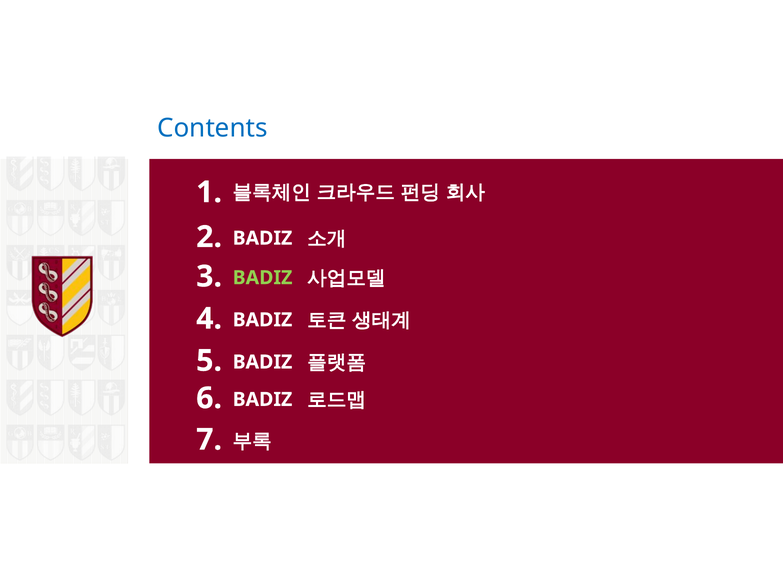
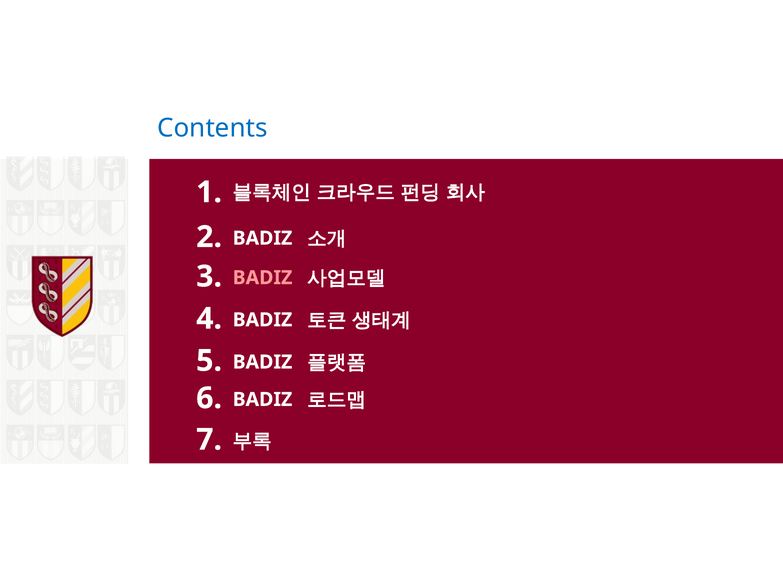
BADIZ colour: light green -> pink (262, 278)
